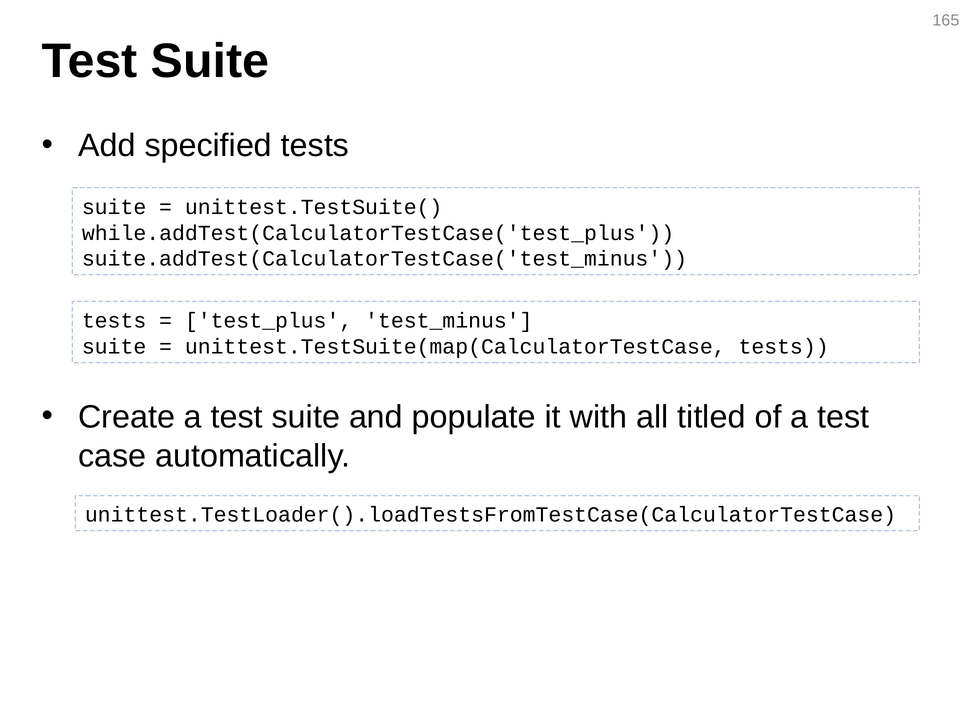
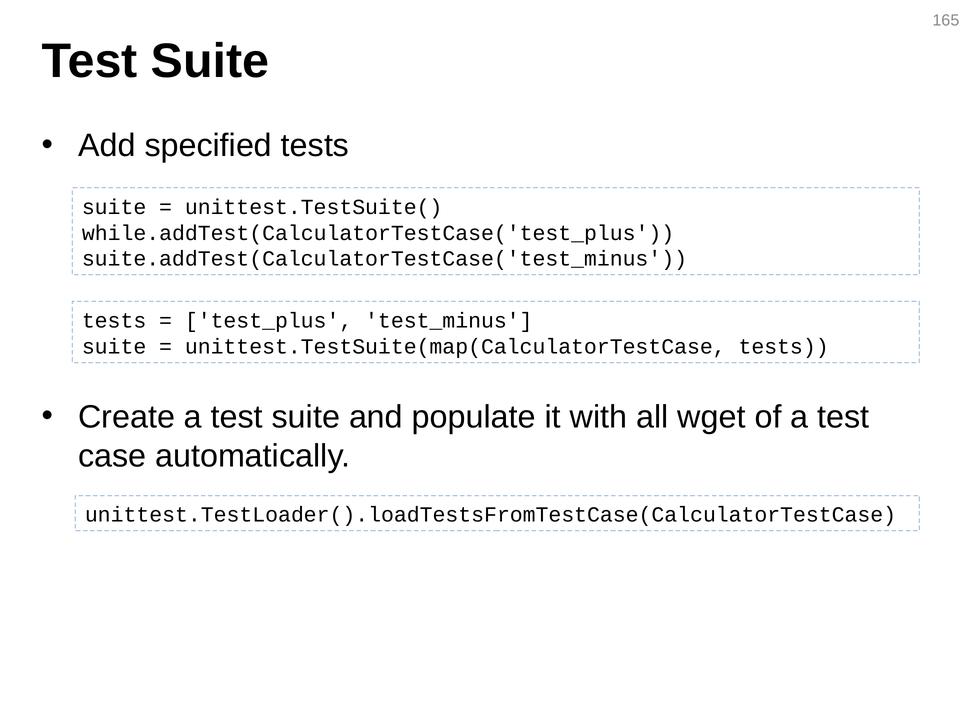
titled: titled -> wget (712, 417)
